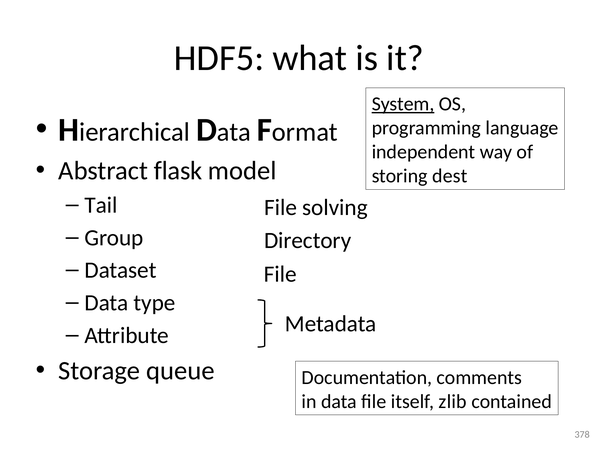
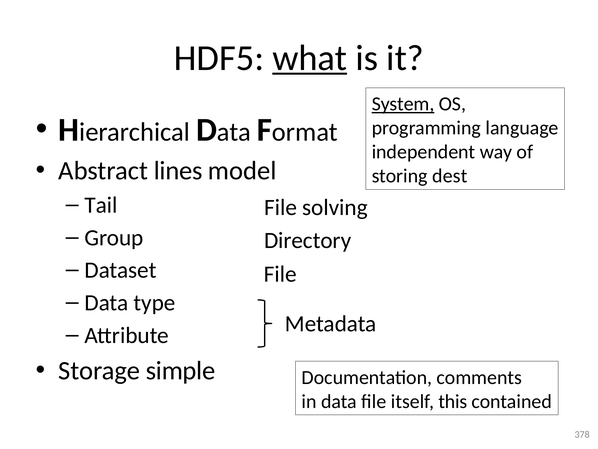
what underline: none -> present (310, 58)
flask: flask -> lines (178, 171)
queue: queue -> simple (181, 370)
zlib: zlib -> this (453, 401)
